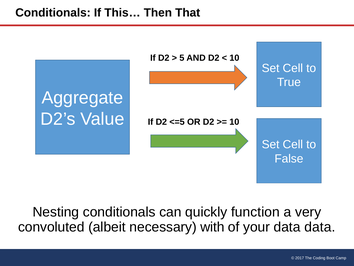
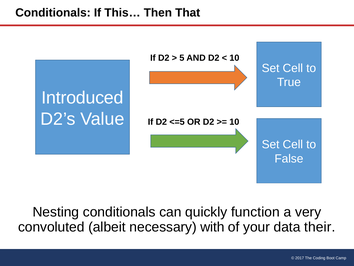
Aggregate: Aggregate -> Introduced (82, 98)
data data: data -> their (320, 227)
